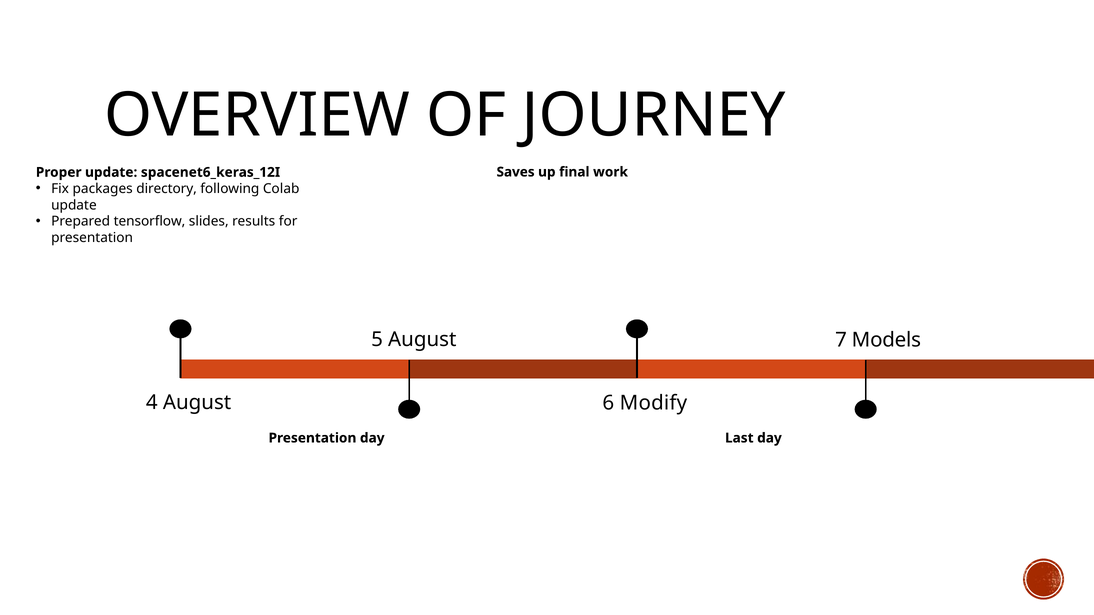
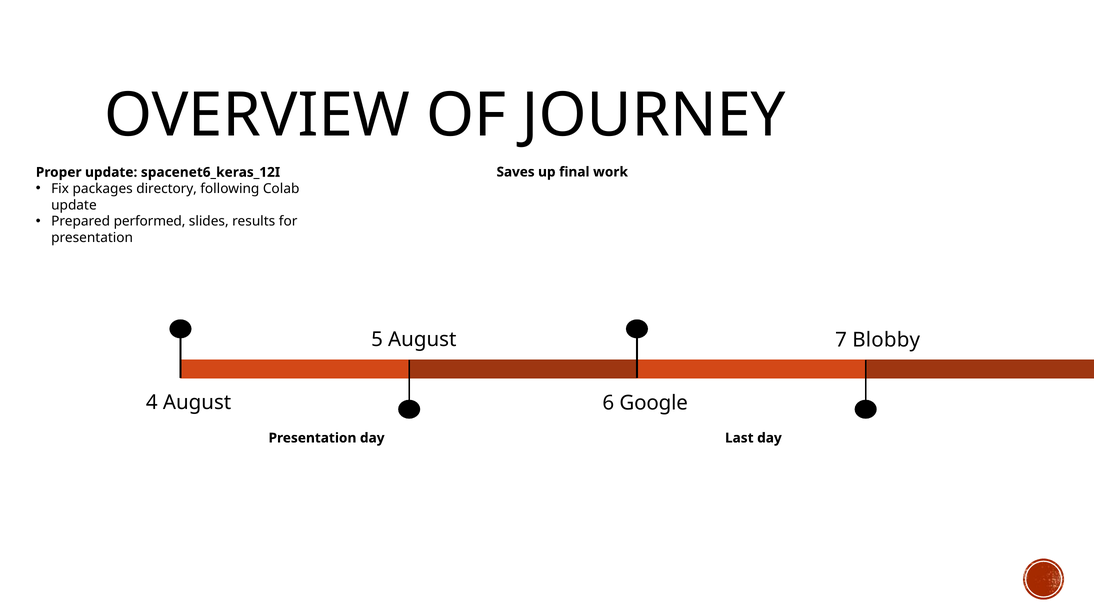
tensorflow: tensorflow -> performed (150, 222)
Models: Models -> Blobby (886, 340)
Modify: Modify -> Google (654, 403)
